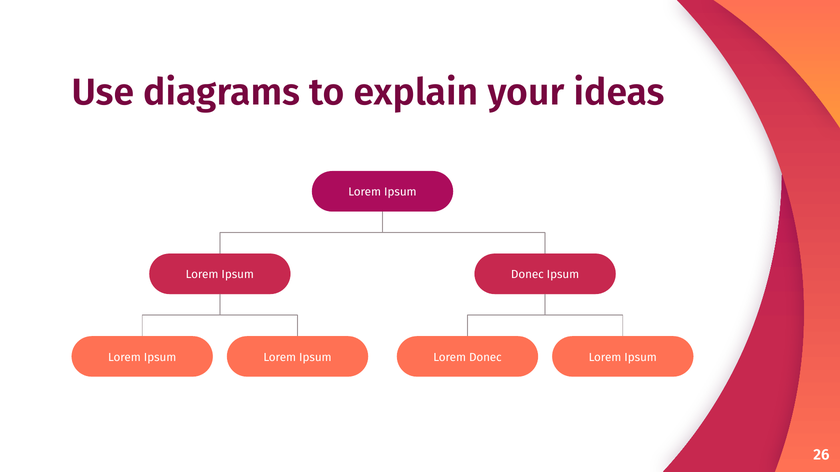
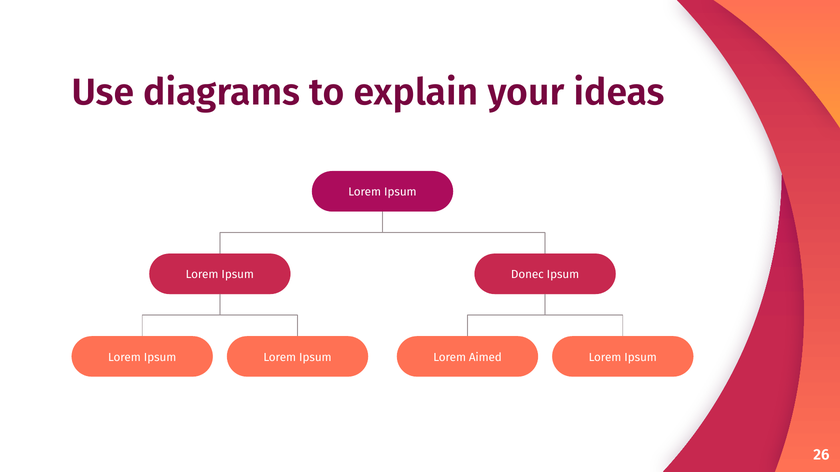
Lorem Donec: Donec -> Aimed (485, 358)
